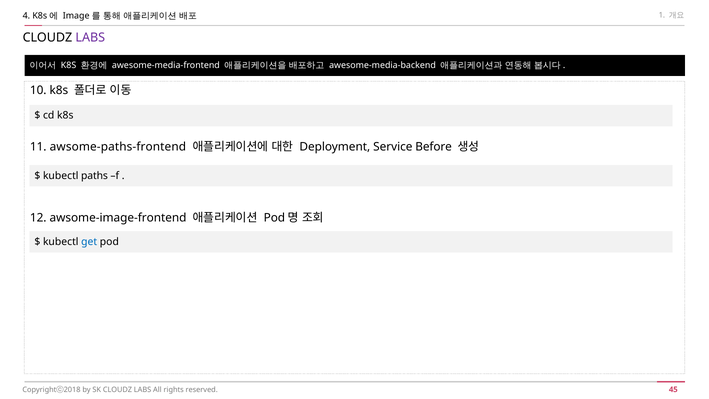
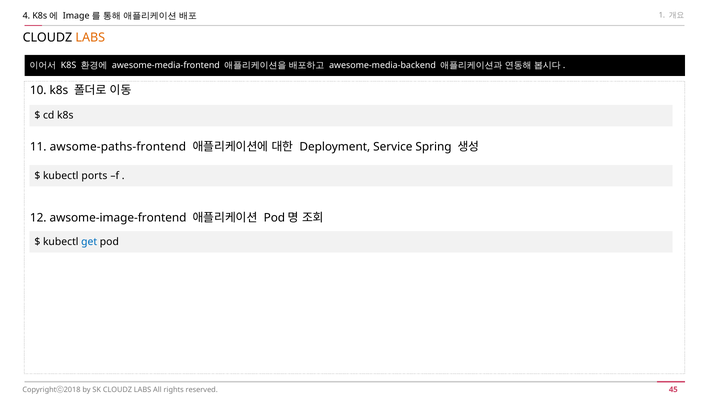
LABS colour: purple -> orange (90, 38)
Before: Before -> Spring (434, 147)
paths: paths -> ports (94, 176)
